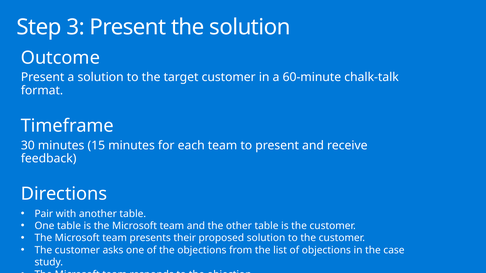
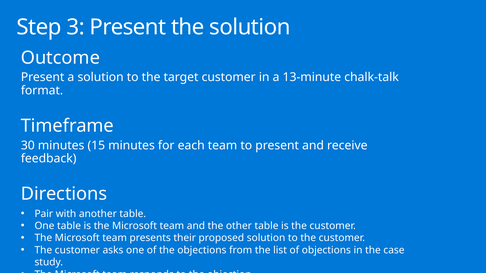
60-minute: 60-minute -> 13-minute (312, 77)
